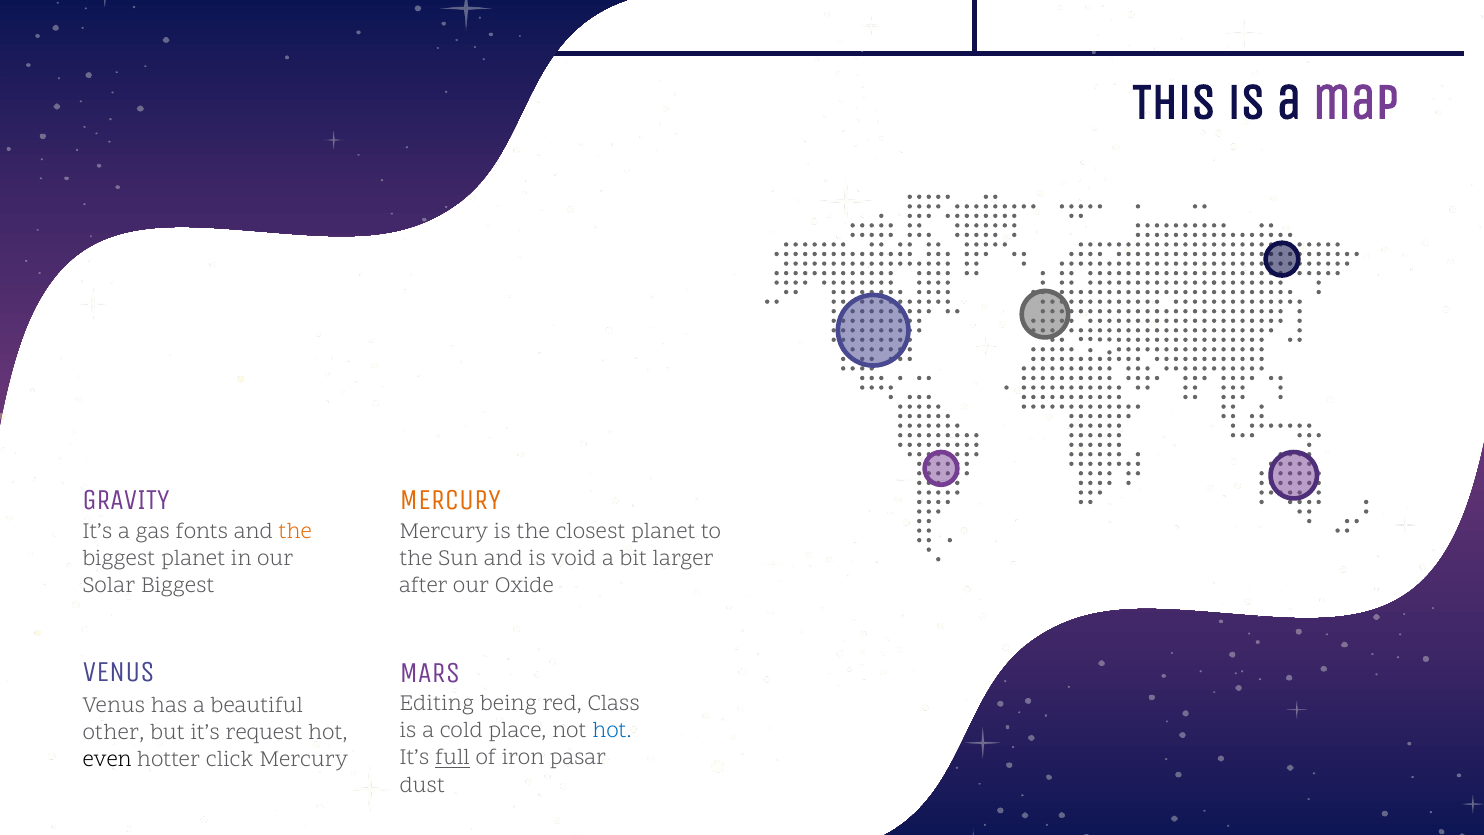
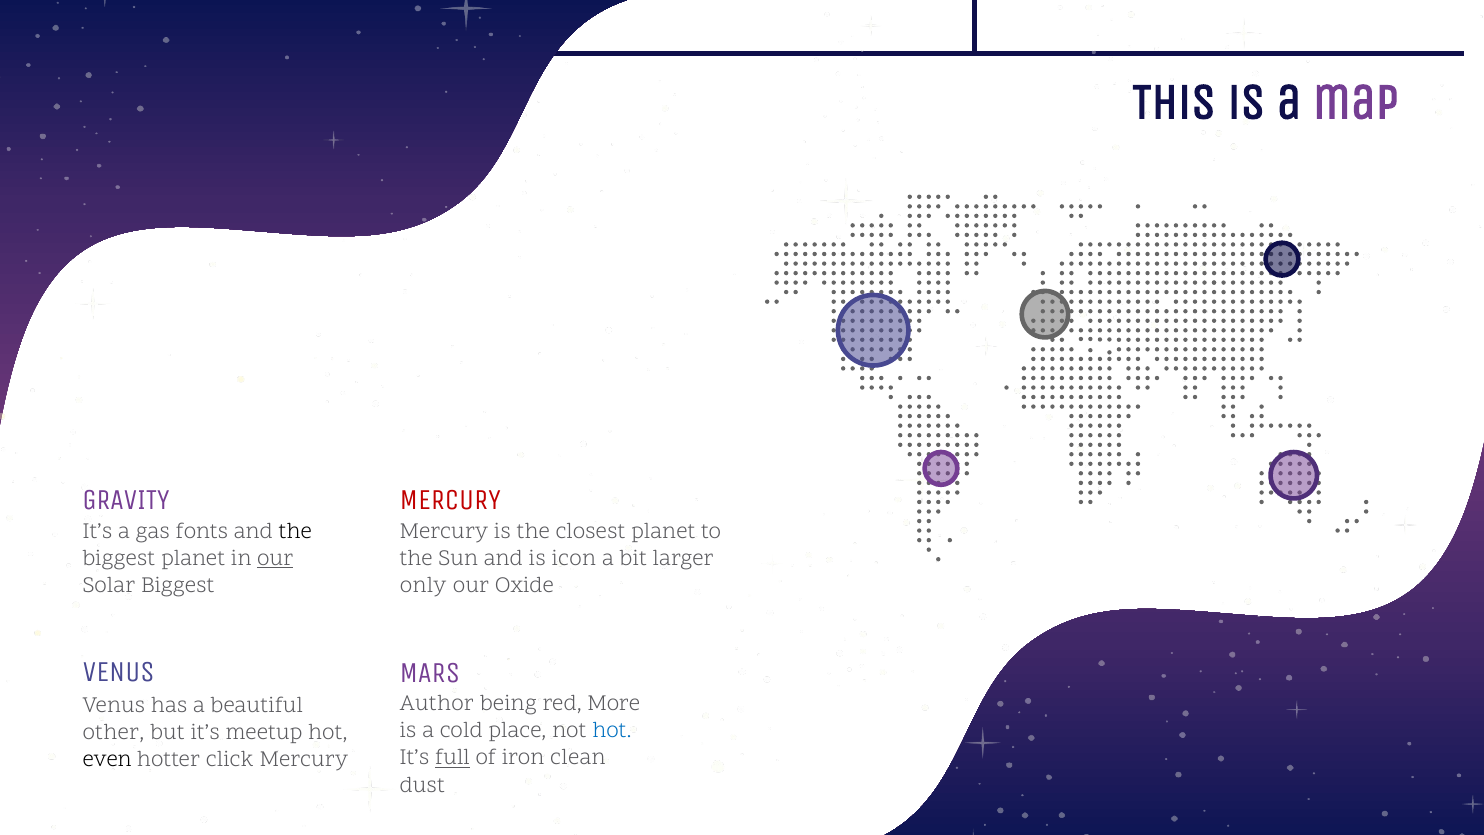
MERCURY colour: orange -> red (450, 500)
the colour: orange -> black (295, 531)
our underline: none -> present (275, 558)
void: void -> icon (574, 558)
after: after -> only (423, 585)
Editing: Editing -> Author (437, 703)
Class: Class -> More (614, 703)
request: request -> meetup (264, 732)
pasar: pasar -> clean (578, 757)
